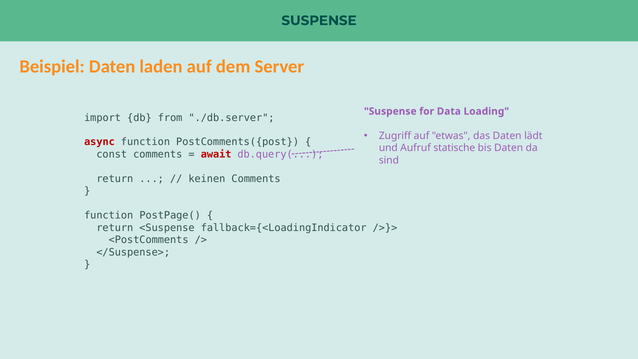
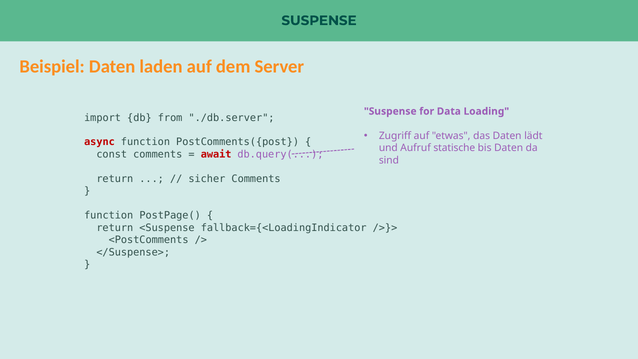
keinen: keinen -> sicher (207, 179)
